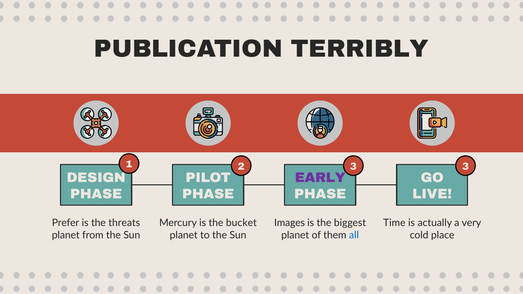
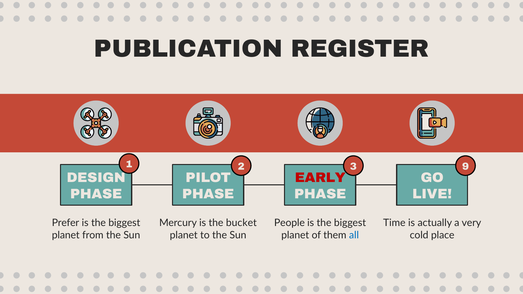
TERRIBLY: TERRIBLY -> REGISTER (360, 49)
3 3: 3 -> 9 (465, 166)
EARLY colour: purple -> red (320, 178)
threats: threats -> biggest (124, 223)
Images: Images -> People (289, 223)
